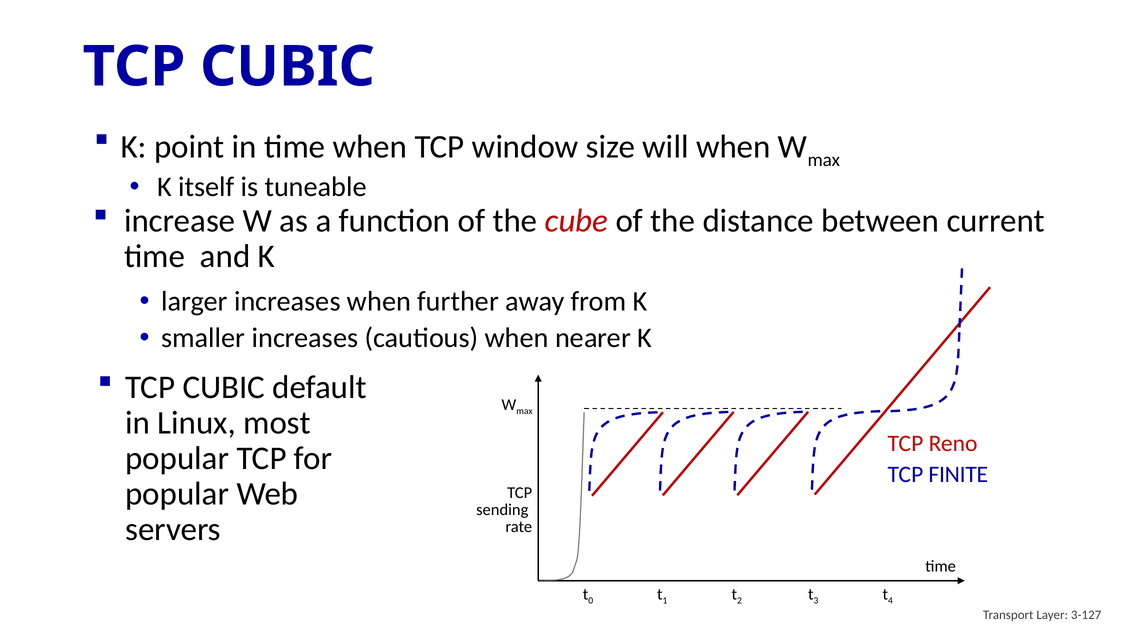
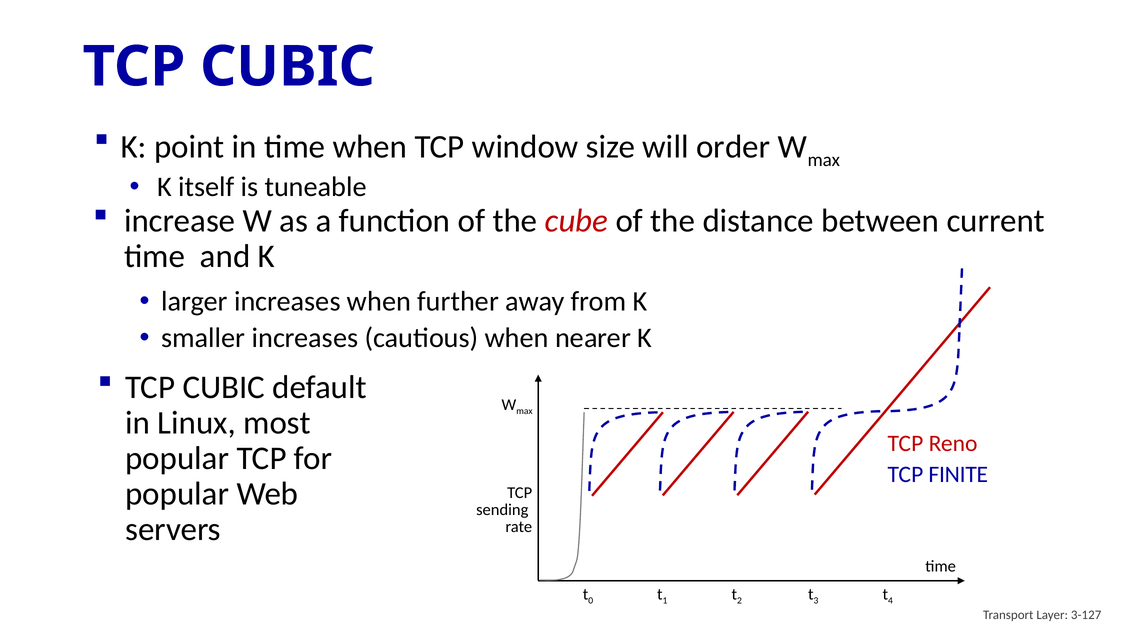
will when: when -> order (733, 147)
